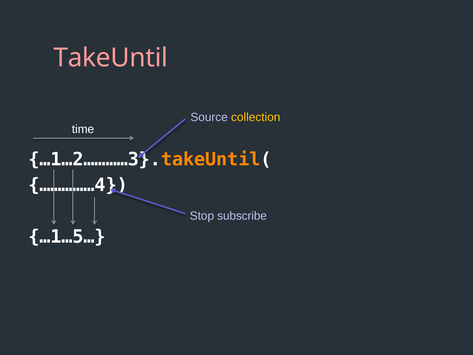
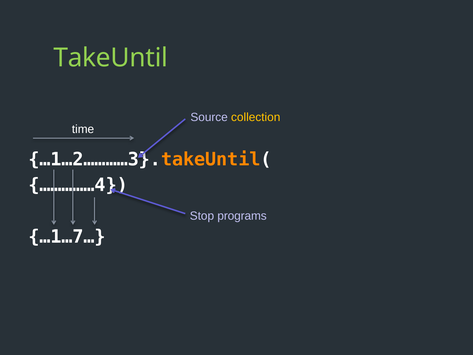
TakeUntil colour: pink -> light green (111, 58)
subscribe: subscribe -> programs (242, 216)
…1…5…: …1…5… -> …1…7… (67, 237)
